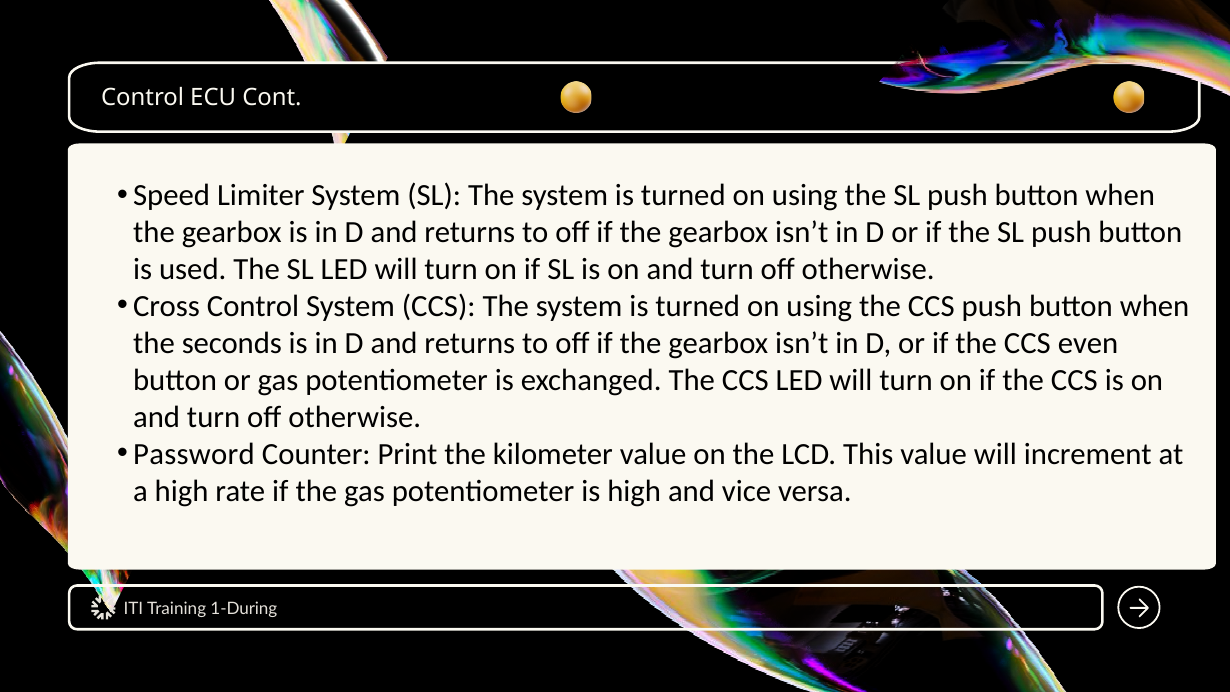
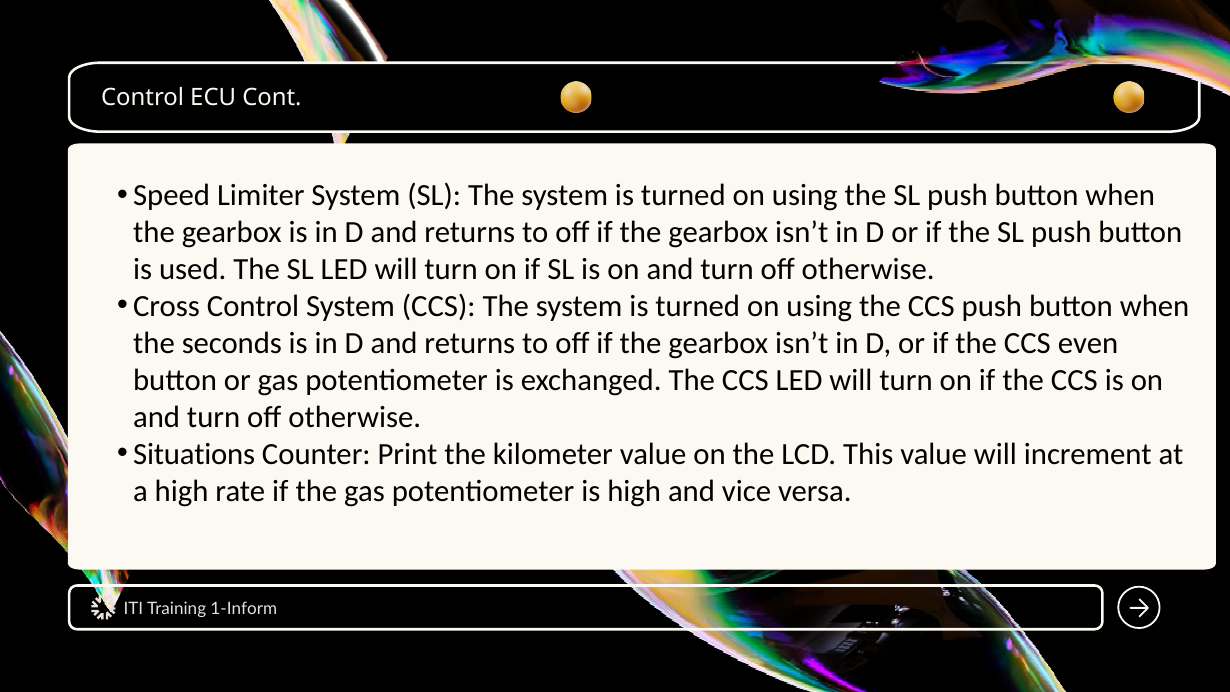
Password: Password -> Situations (194, 454)
1-During: 1-During -> 1-Inform (244, 609)
